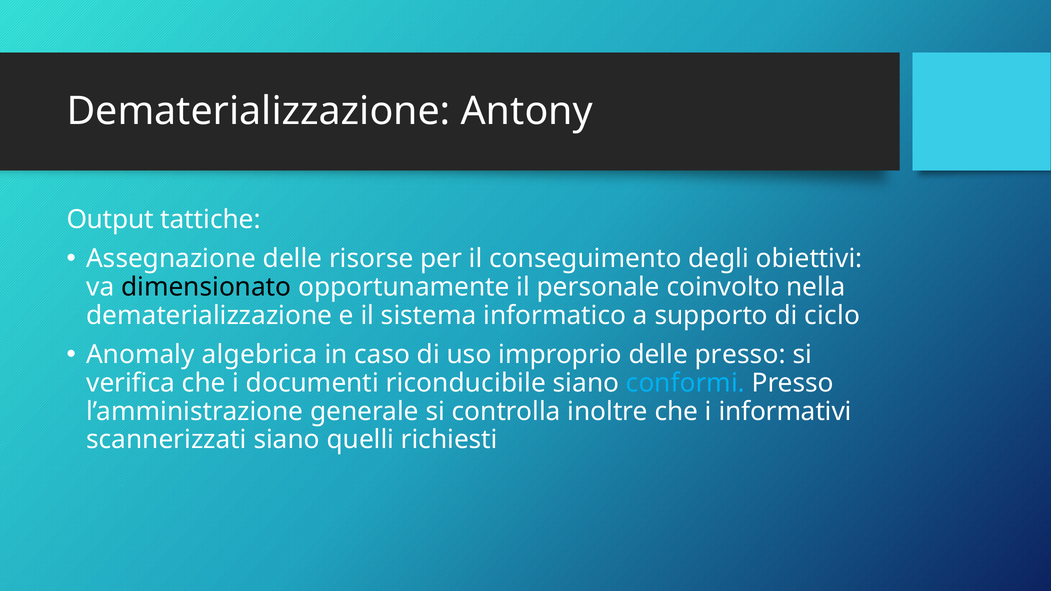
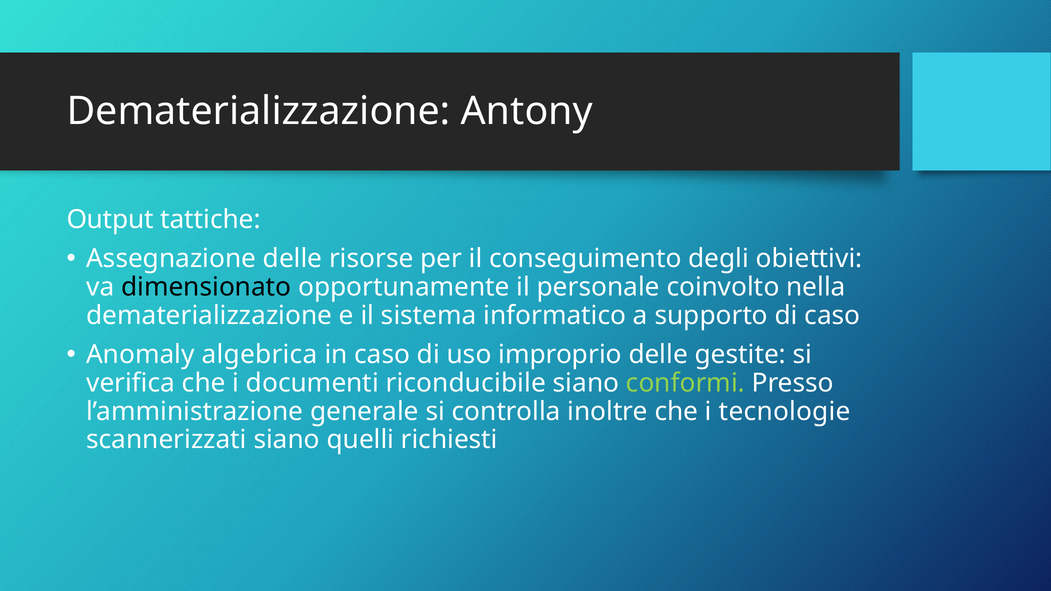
di ciclo: ciclo -> caso (832, 315)
delle presso: presso -> gestite (740, 355)
conformi colour: light blue -> light green (685, 383)
informativi: informativi -> tecnologie (785, 412)
